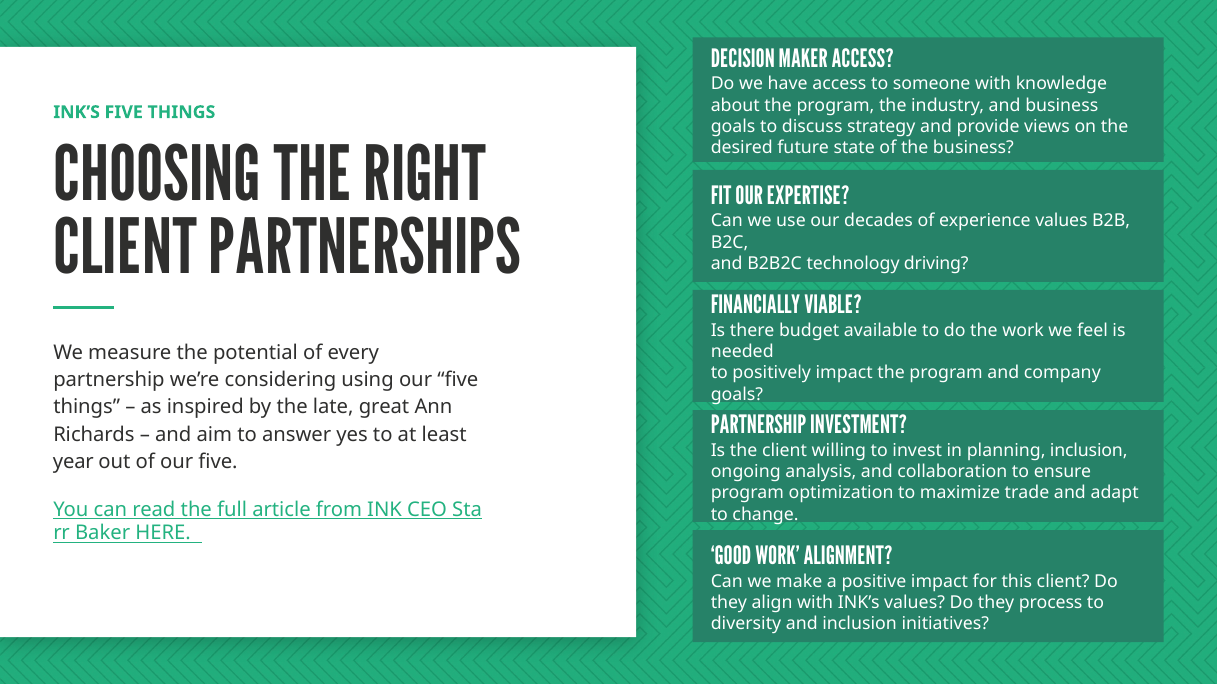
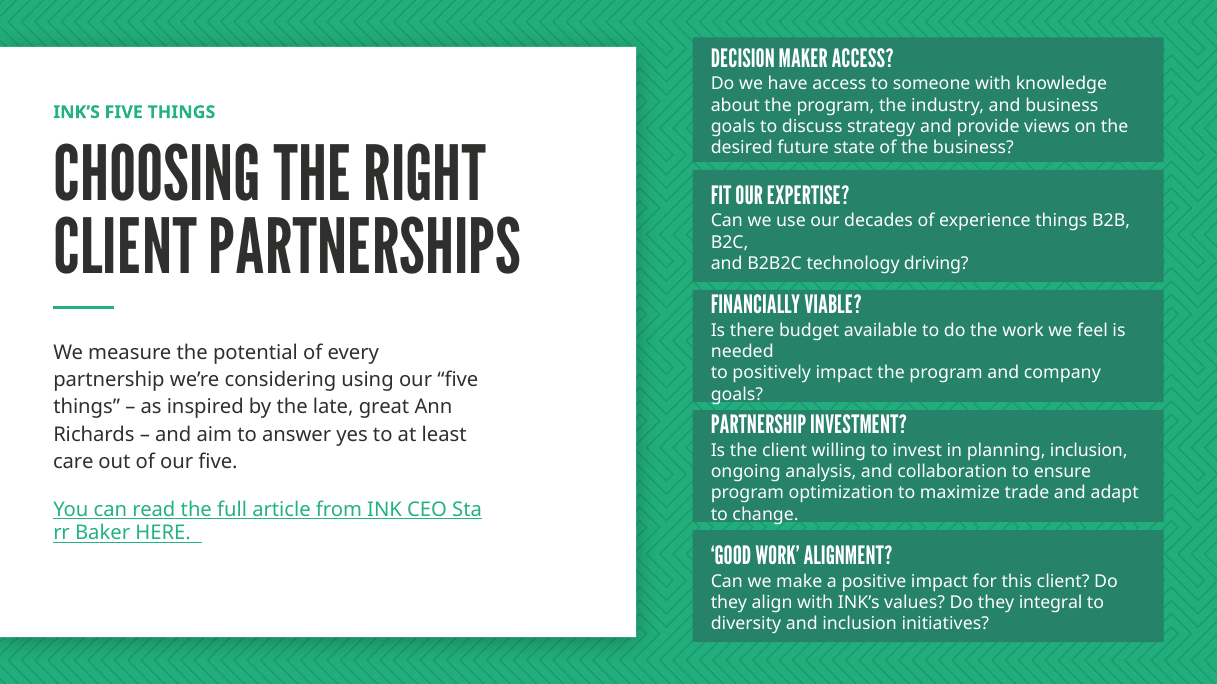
experience values: values -> things (1061, 221)
year: year -> care (73, 462)
process: process -> integral (1051, 603)
